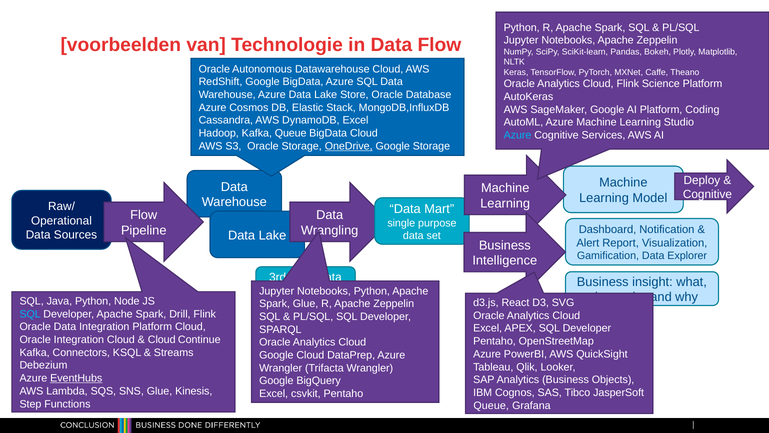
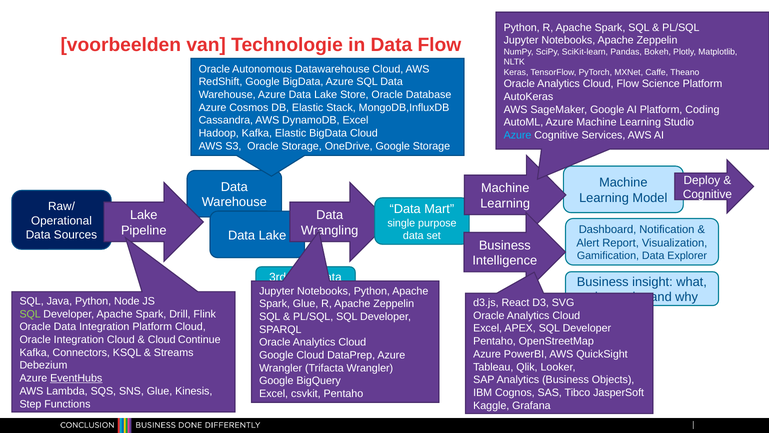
Cloud Flink: Flink -> Flow (628, 84)
Kafka Queue: Queue -> Elastic (291, 133)
OneDrive underline: present -> none (349, 146)
Flow: Flow -> Lake (144, 215)
SQL colour: light blue -> light green (30, 314)
Queue: Queue -> Kaggle (491, 405)
